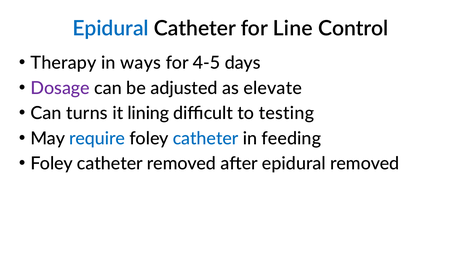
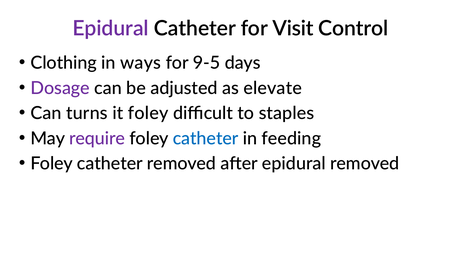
Epidural colour: blue -> purple (111, 29)
Line: Line -> Visit (293, 29)
Therapy: Therapy -> Clothing (64, 63)
4-5: 4-5 -> 9-5 (207, 63)
it lining: lining -> foley (148, 113)
testing: testing -> staples (287, 113)
require colour: blue -> purple (97, 138)
